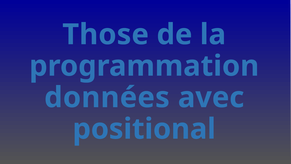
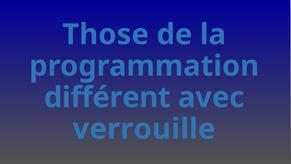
données: données -> différent (107, 97)
positional: positional -> verrouille (144, 129)
